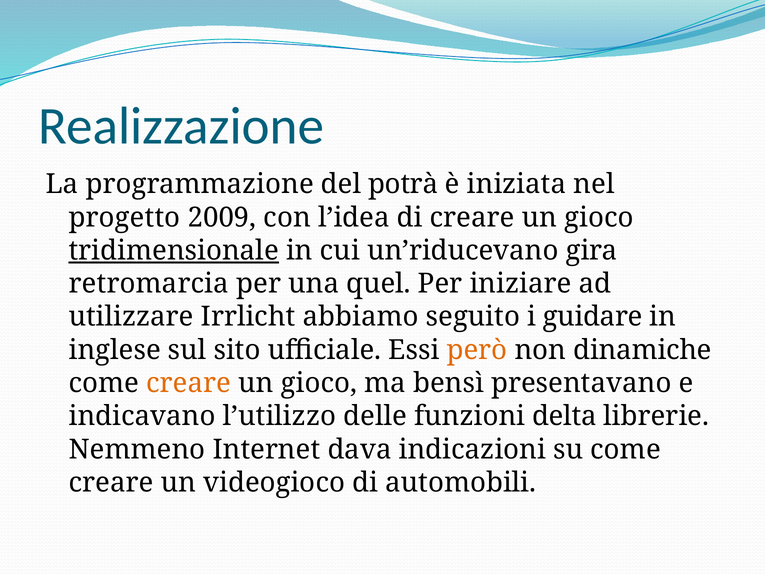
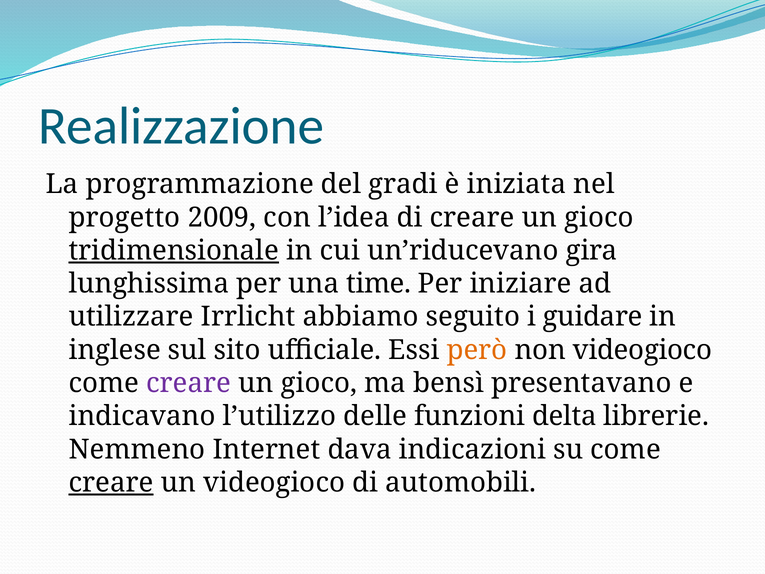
potrà: potrà -> gradi (403, 184)
retromarcia: retromarcia -> lunghissima (149, 284)
quel: quel -> time (379, 284)
non dinamiche: dinamiche -> videogioco (643, 350)
creare colour: orange -> purple (189, 383)
creare underline: none -> present (111, 482)
